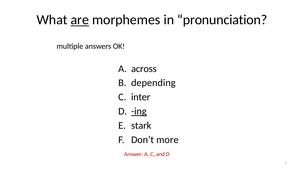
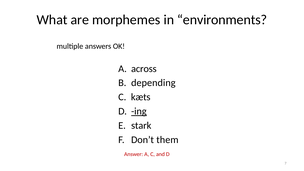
are underline: present -> none (80, 20)
pronunciation: pronunciation -> environments (222, 20)
inter: inter -> kæts (141, 97)
more: more -> them (167, 140)
